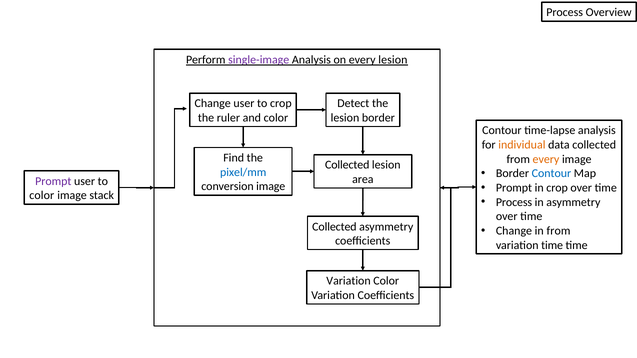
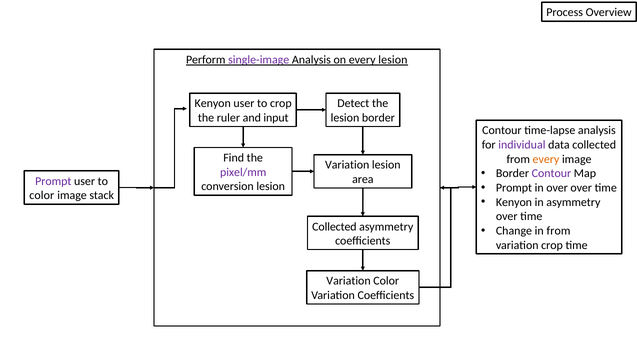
Change: Change -> Kenyon (213, 104)
and color: color -> input (276, 118)
individual colour: orange -> purple (522, 145)
Collected: Collected -> Variation (347, 165)
pixel/mm colour: blue -> purple (243, 172)
Contour colour: blue -> purple (551, 174)
conversion image: image -> lesion (271, 187)
in crop: crop -> over (557, 188)
Process: Process -> Kenyon (514, 202)
variation time: time -> crop (552, 245)
